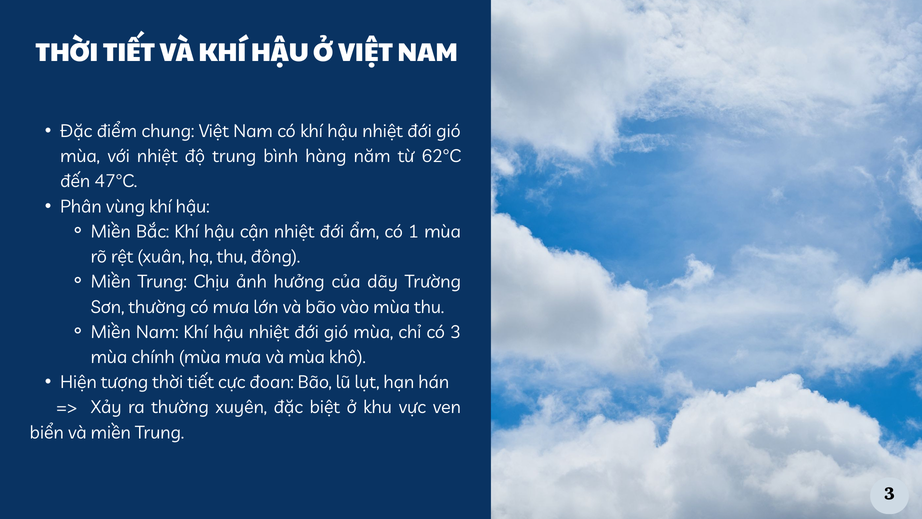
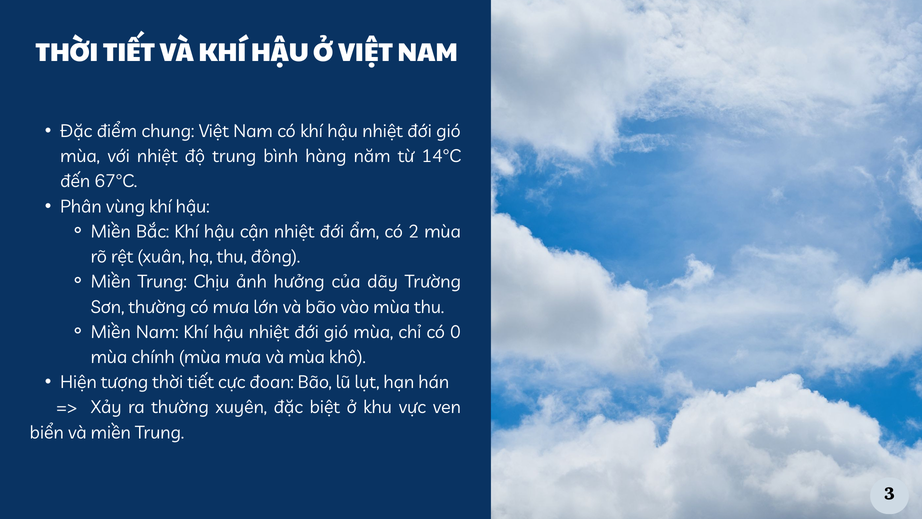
62°C: 62°C -> 14°C (441, 156)
47°C: 47°C -> 67°C (116, 181)
1: 1 -> 2 (414, 232)
có 3: 3 -> 0 (455, 332)
